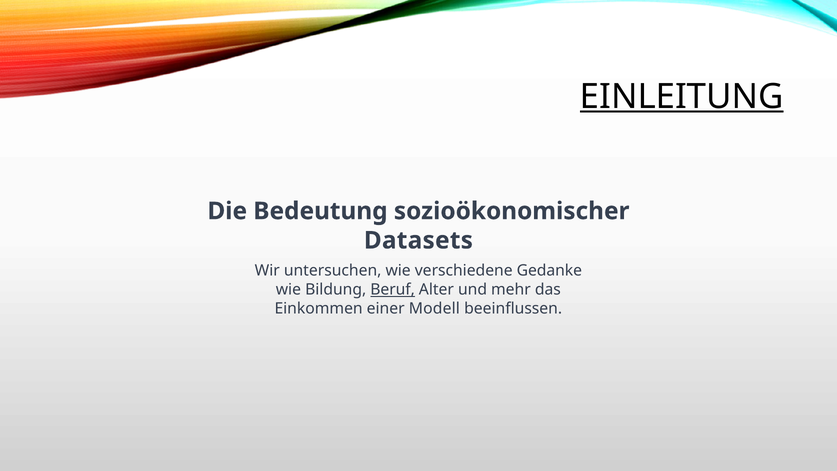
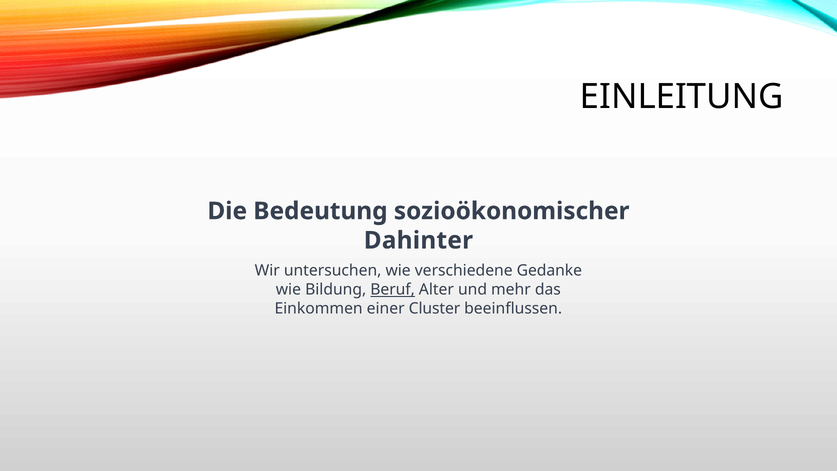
EINLEITUNG underline: present -> none (682, 97)
Datasets: Datasets -> Dahinter (418, 240)
Modell: Modell -> Cluster (434, 308)
